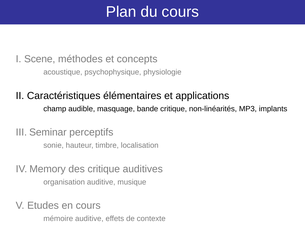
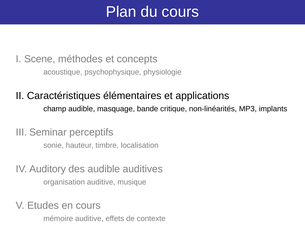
Memory: Memory -> Auditory (48, 169)
des critique: critique -> audible (104, 169)
